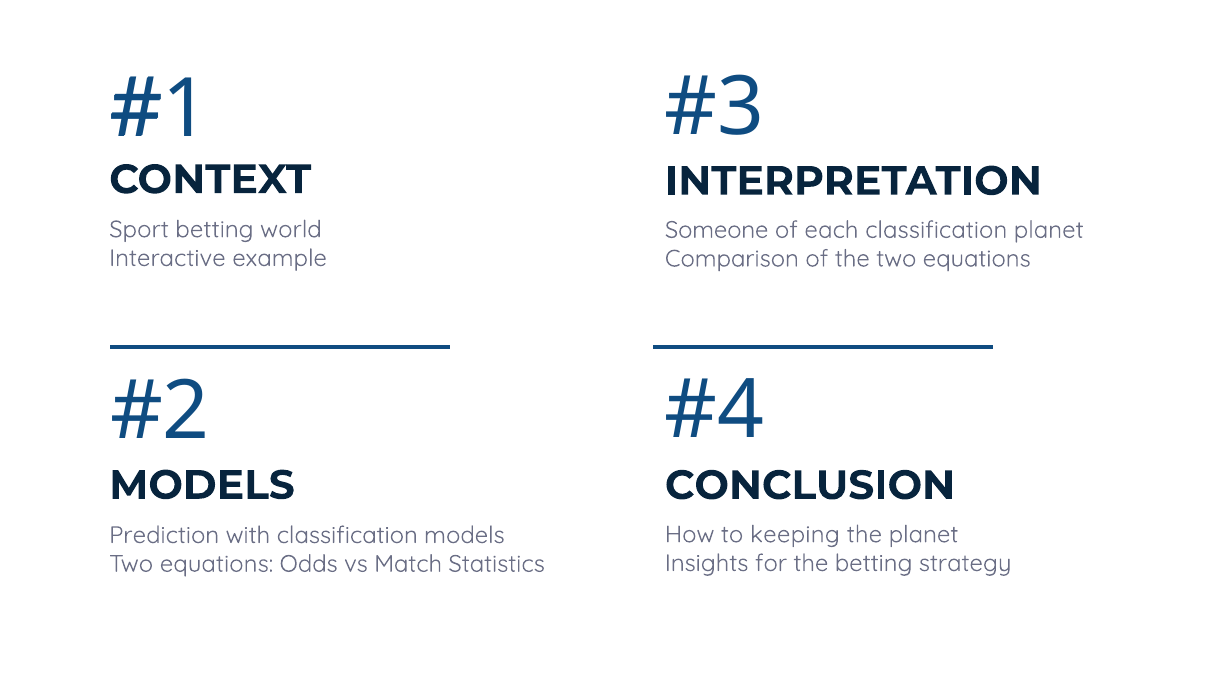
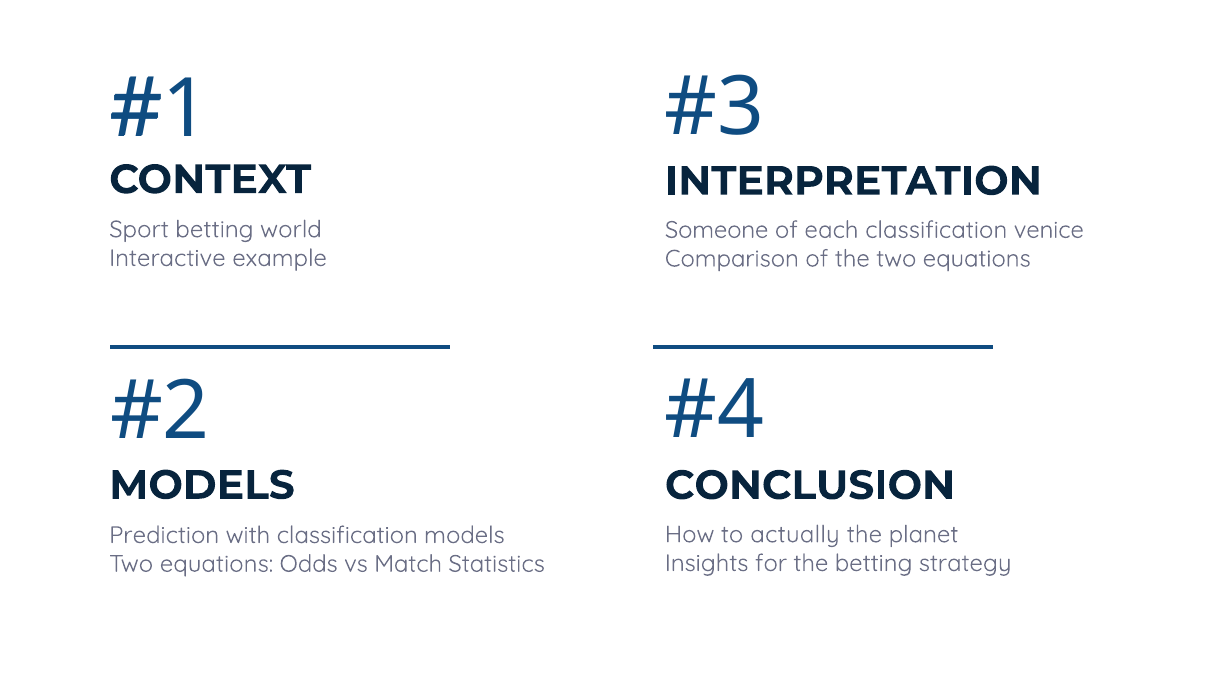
classification planet: planet -> venice (1049, 230)
keeping: keeping -> actually (795, 534)
